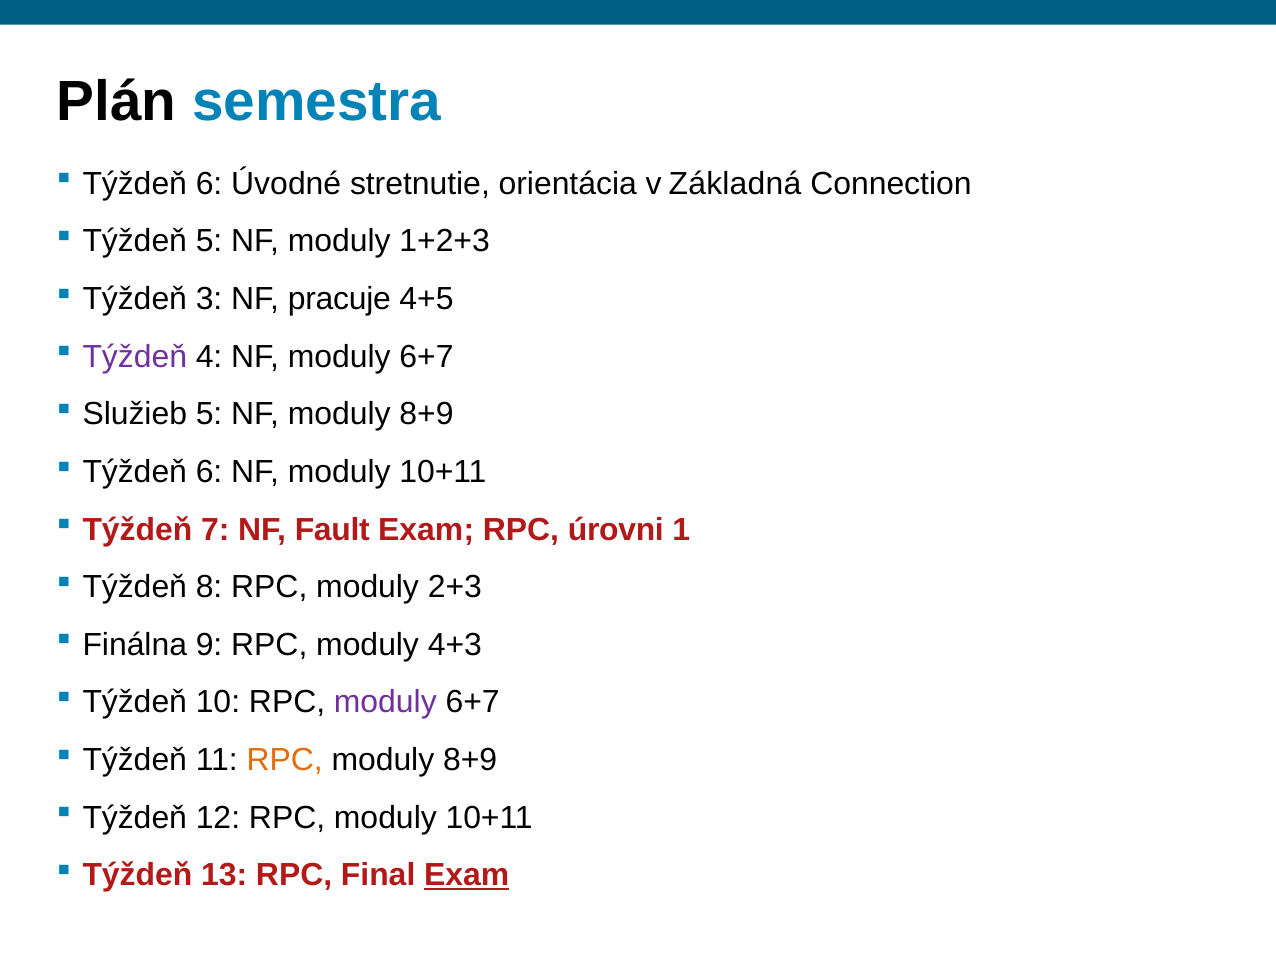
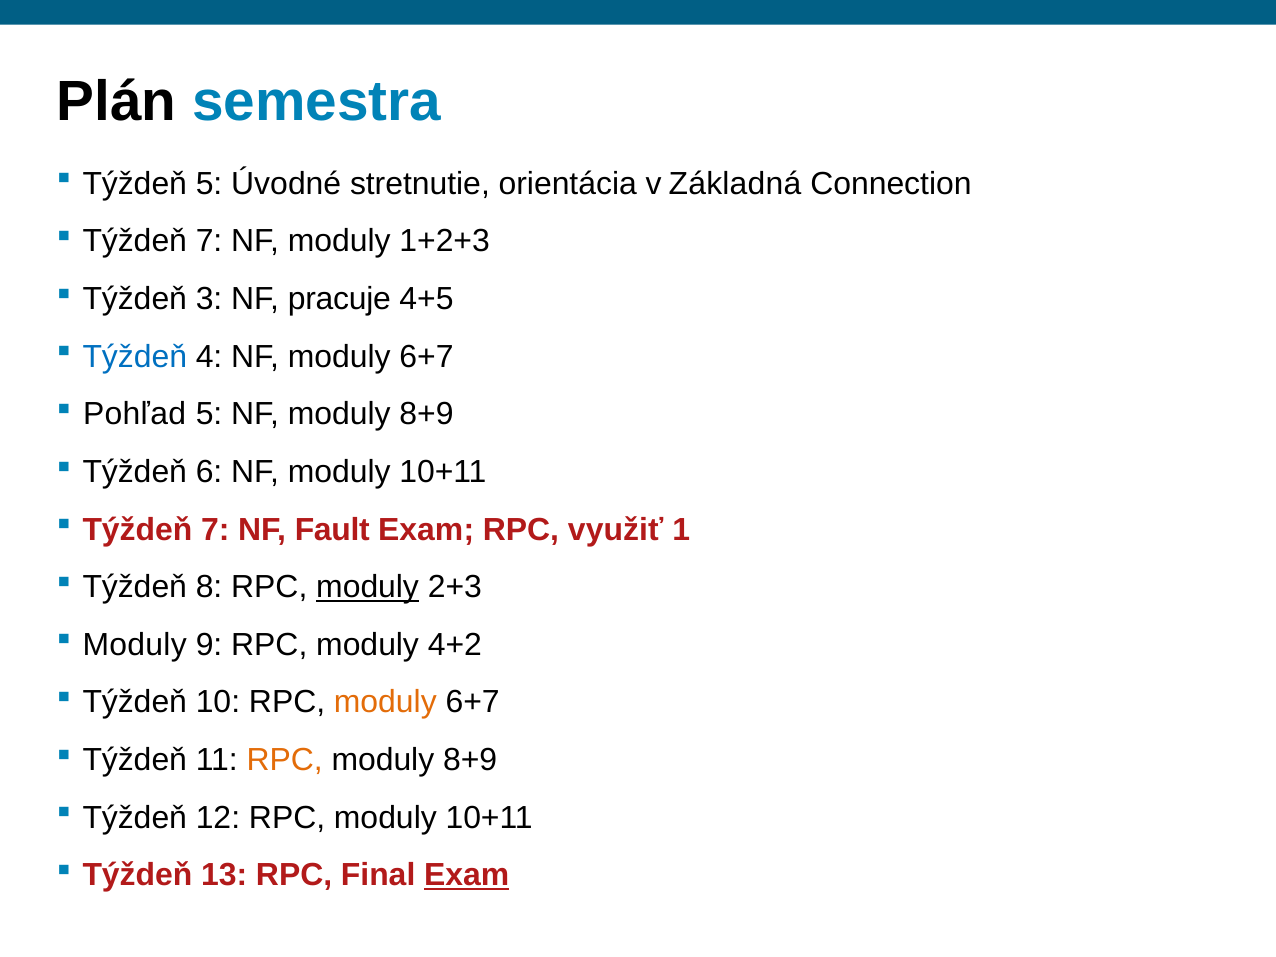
6: 6 -> 5 (209, 184)
5: 5 -> 7 (209, 241)
Týždeň colour: purple -> blue (135, 357)
Služieb: Služieb -> Pohľad (135, 414)
úrovni: úrovni -> využiť (616, 530)
moduly underline: none -> present (368, 587)
Finálna: Finálna -> Moduly (135, 645)
4+3: 4+3 -> 4+2 (455, 645)
moduly colour: purple -> orange (385, 702)
